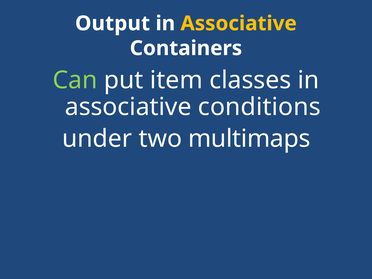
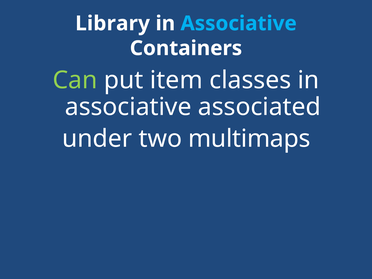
Output: Output -> Library (113, 23)
Associative colour: yellow -> light blue (239, 23)
conditions: conditions -> associated (259, 107)
